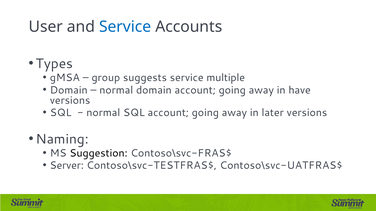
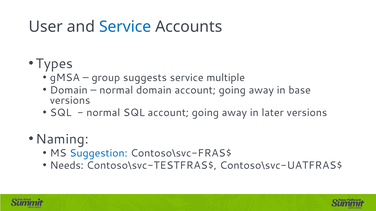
have: have -> base (300, 90)
Suggestion colour: black -> blue (99, 153)
Server: Server -> Needs (67, 166)
